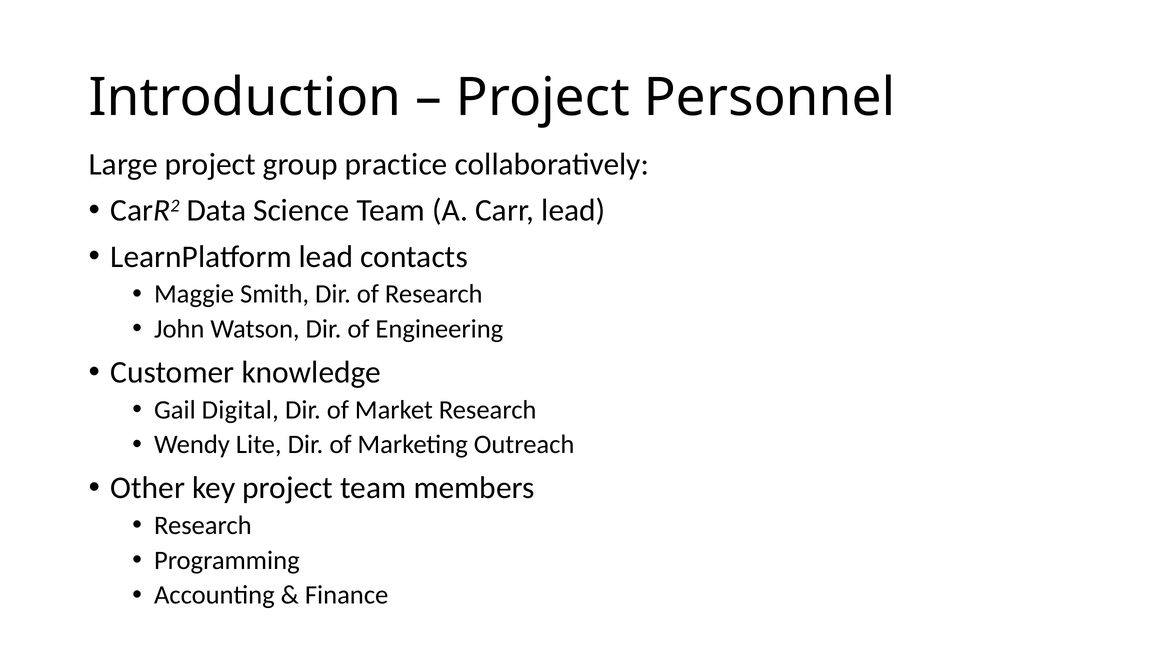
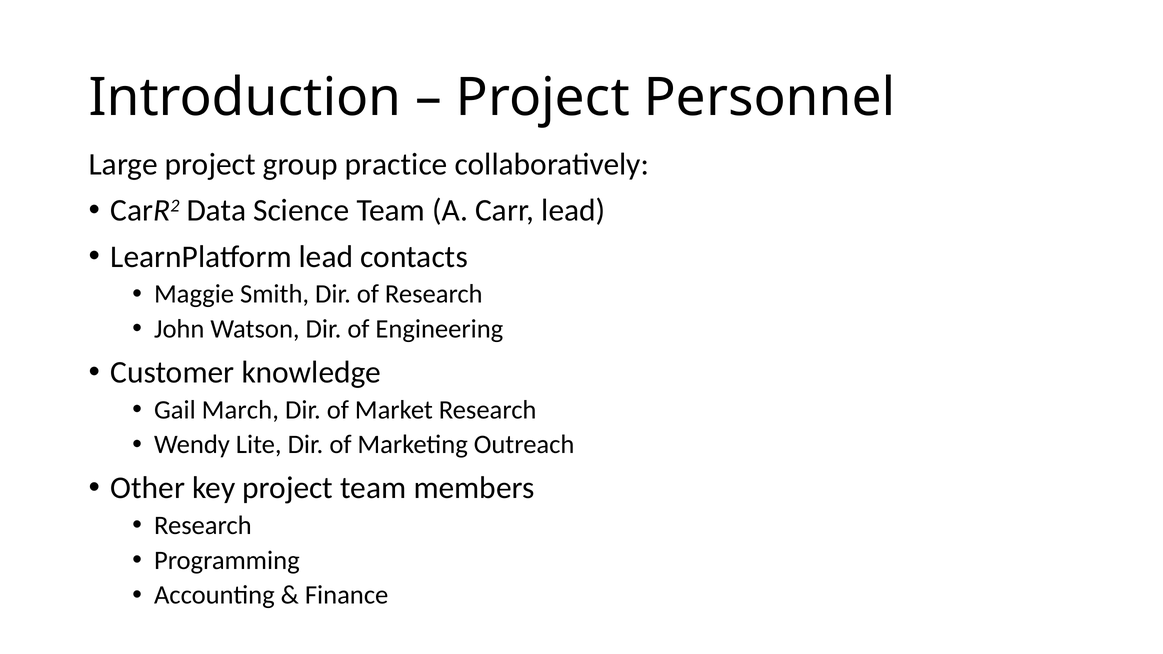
Digital: Digital -> March (240, 410)
